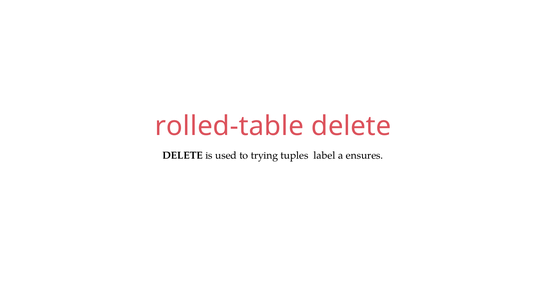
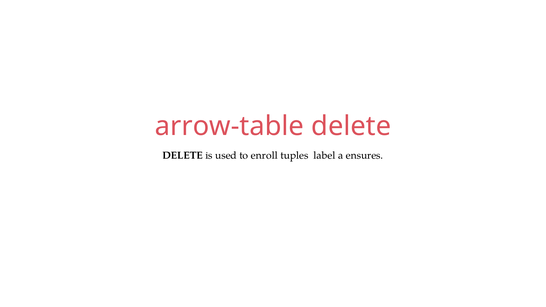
rolled-table: rolled-table -> arrow-table (229, 126)
trying: trying -> enroll (264, 156)
